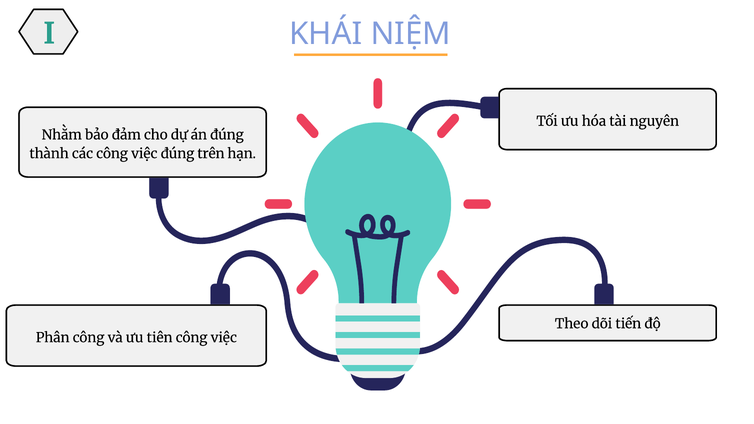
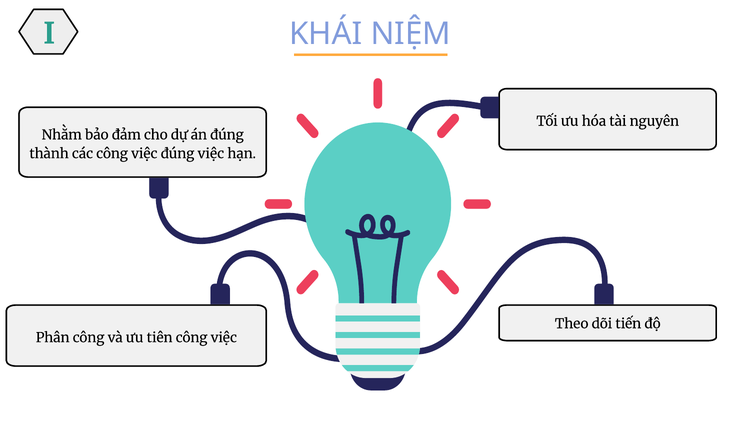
đúng trên: trên -> việc (211, 154)
